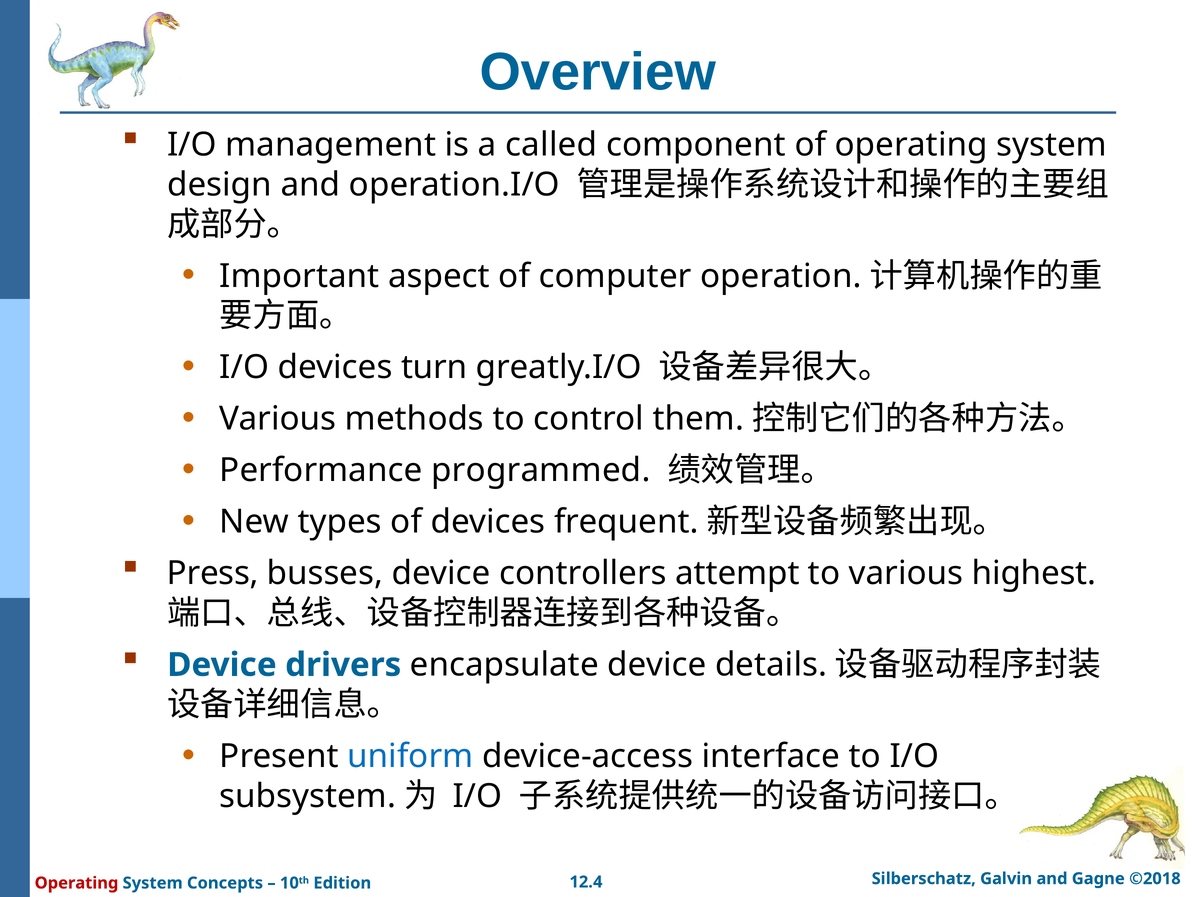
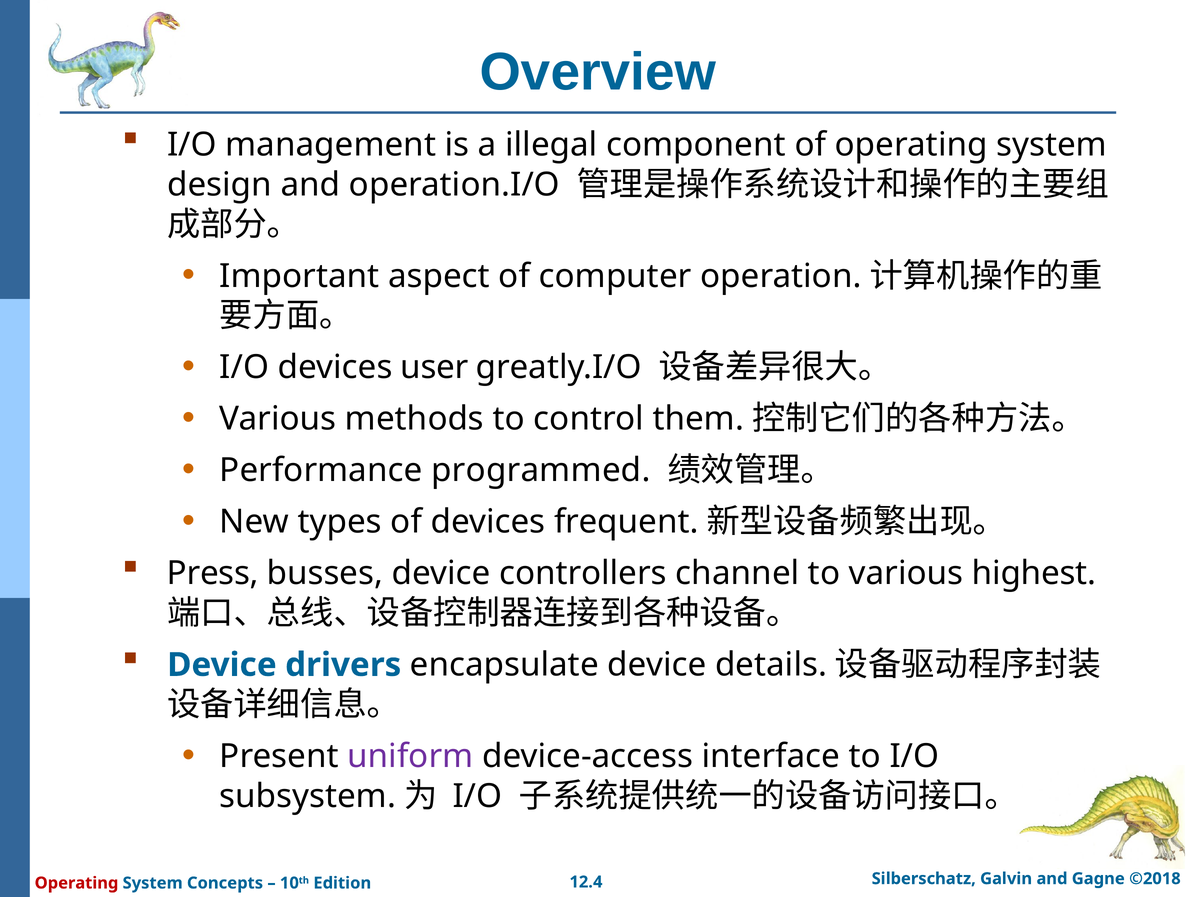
called: called -> illegal (551, 145)
turn: turn -> user (434, 367)
attempt: attempt -> channel (737, 574)
uniform colour: blue -> purple (410, 756)
